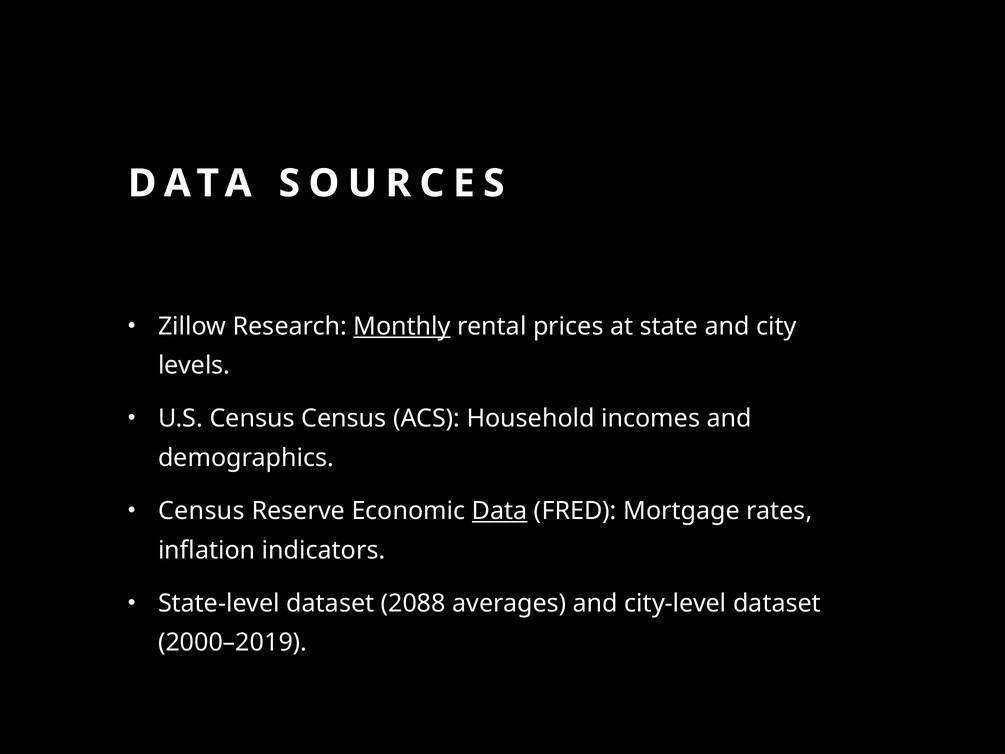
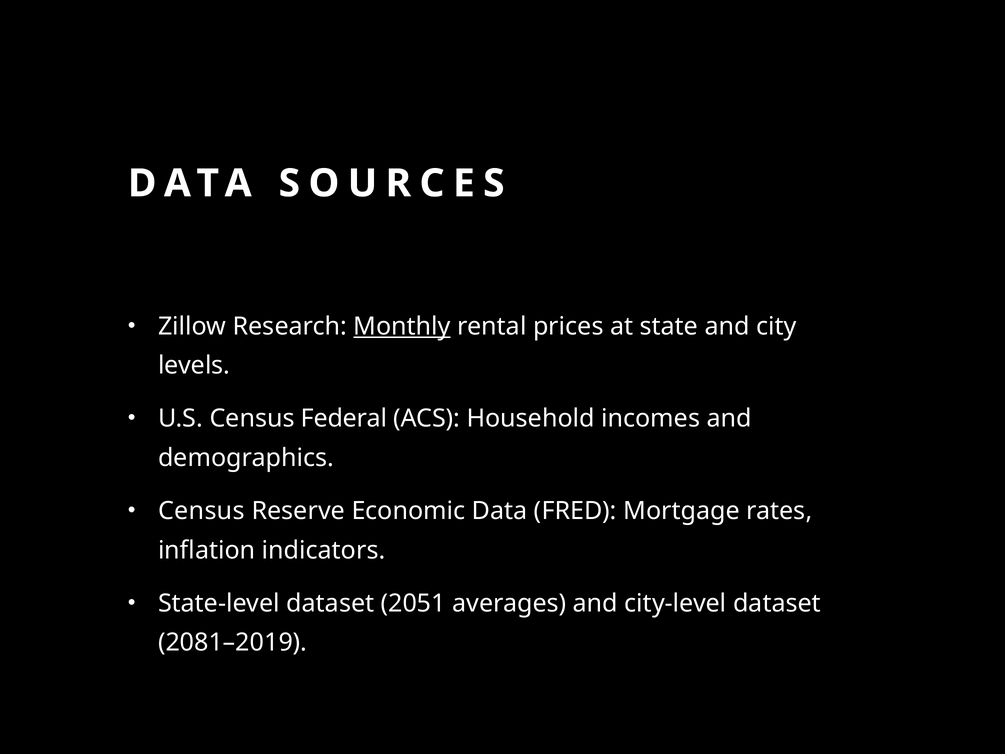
Census Census: Census -> Federal (344, 419)
Data underline: present -> none (500, 511)
2088: 2088 -> 2051 (413, 603)
2000–2019: 2000–2019 -> 2081–2019 (233, 642)
